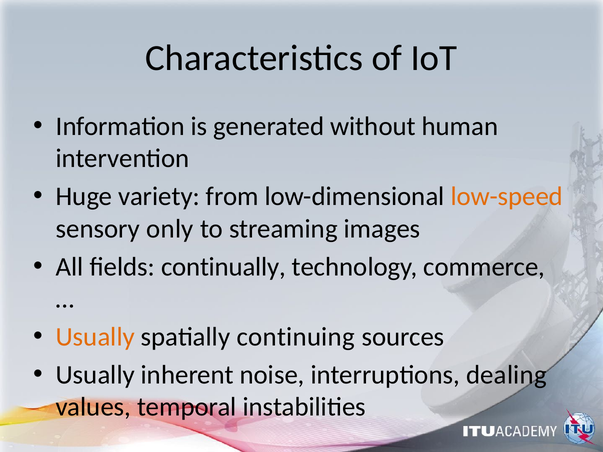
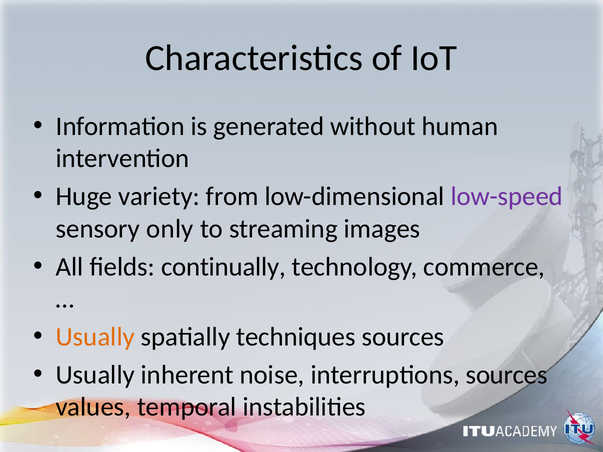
low-speed colour: orange -> purple (507, 197)
continuing: continuing -> techniques (296, 337)
interruptions dealing: dealing -> sources (507, 375)
